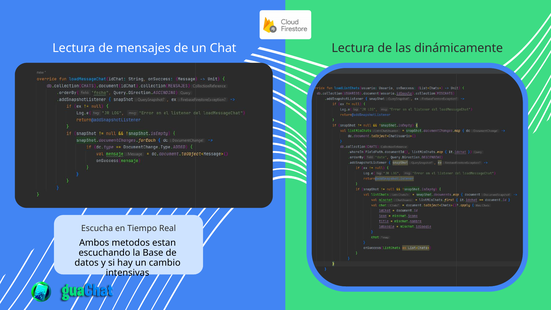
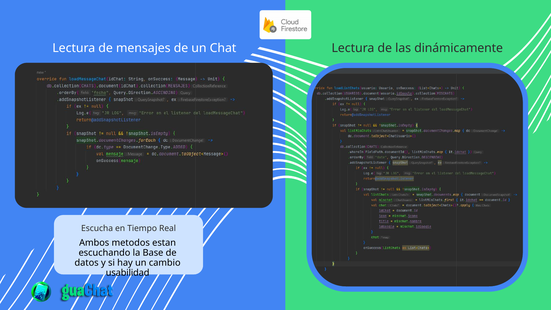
intensivas: intensivas -> usabilidad (128, 273)
